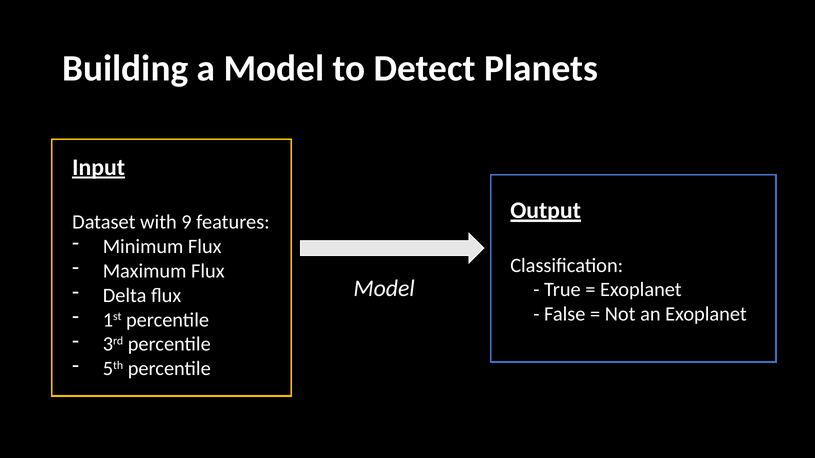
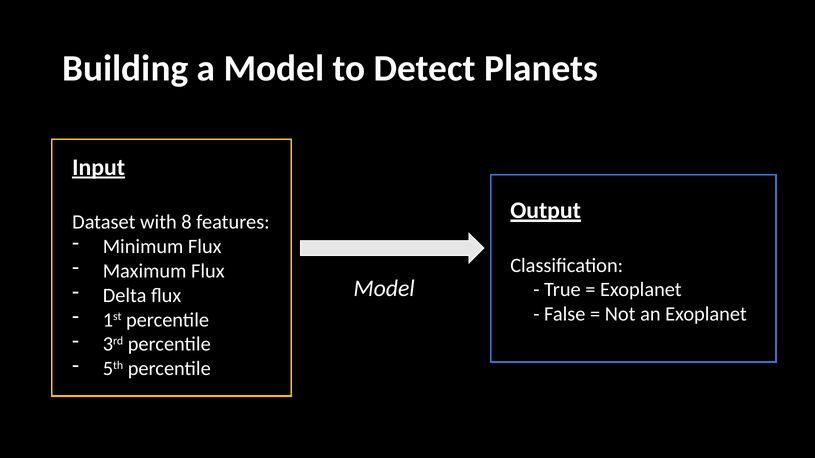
9: 9 -> 8 (187, 222)
